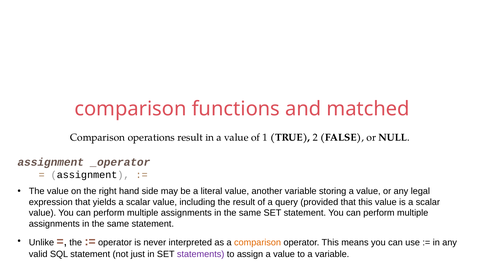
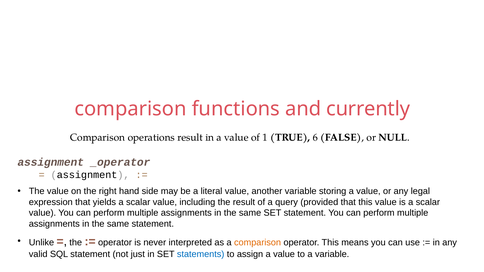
matched: matched -> currently (368, 109)
2: 2 -> 6 (315, 138)
statements colour: purple -> blue (201, 254)
